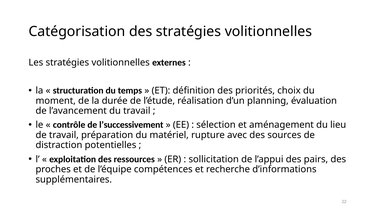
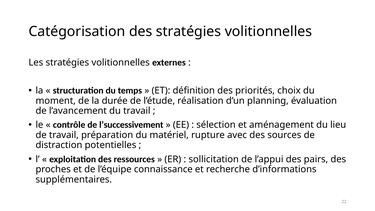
compétences: compétences -> connaissance (163, 169)
